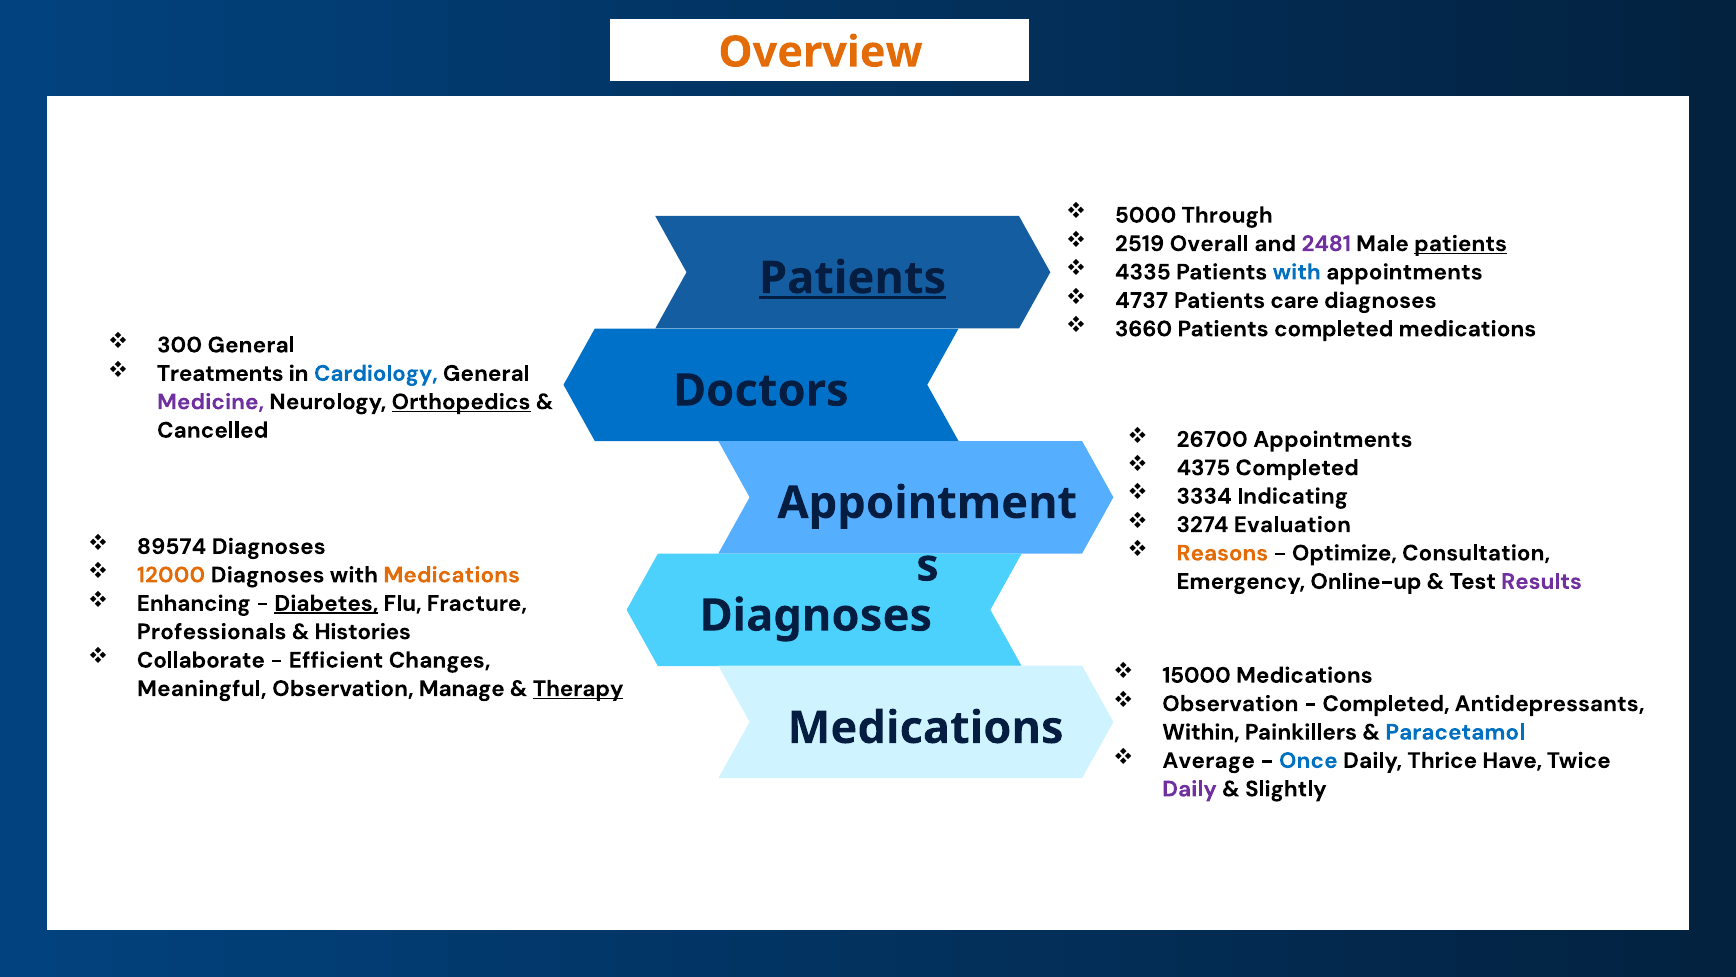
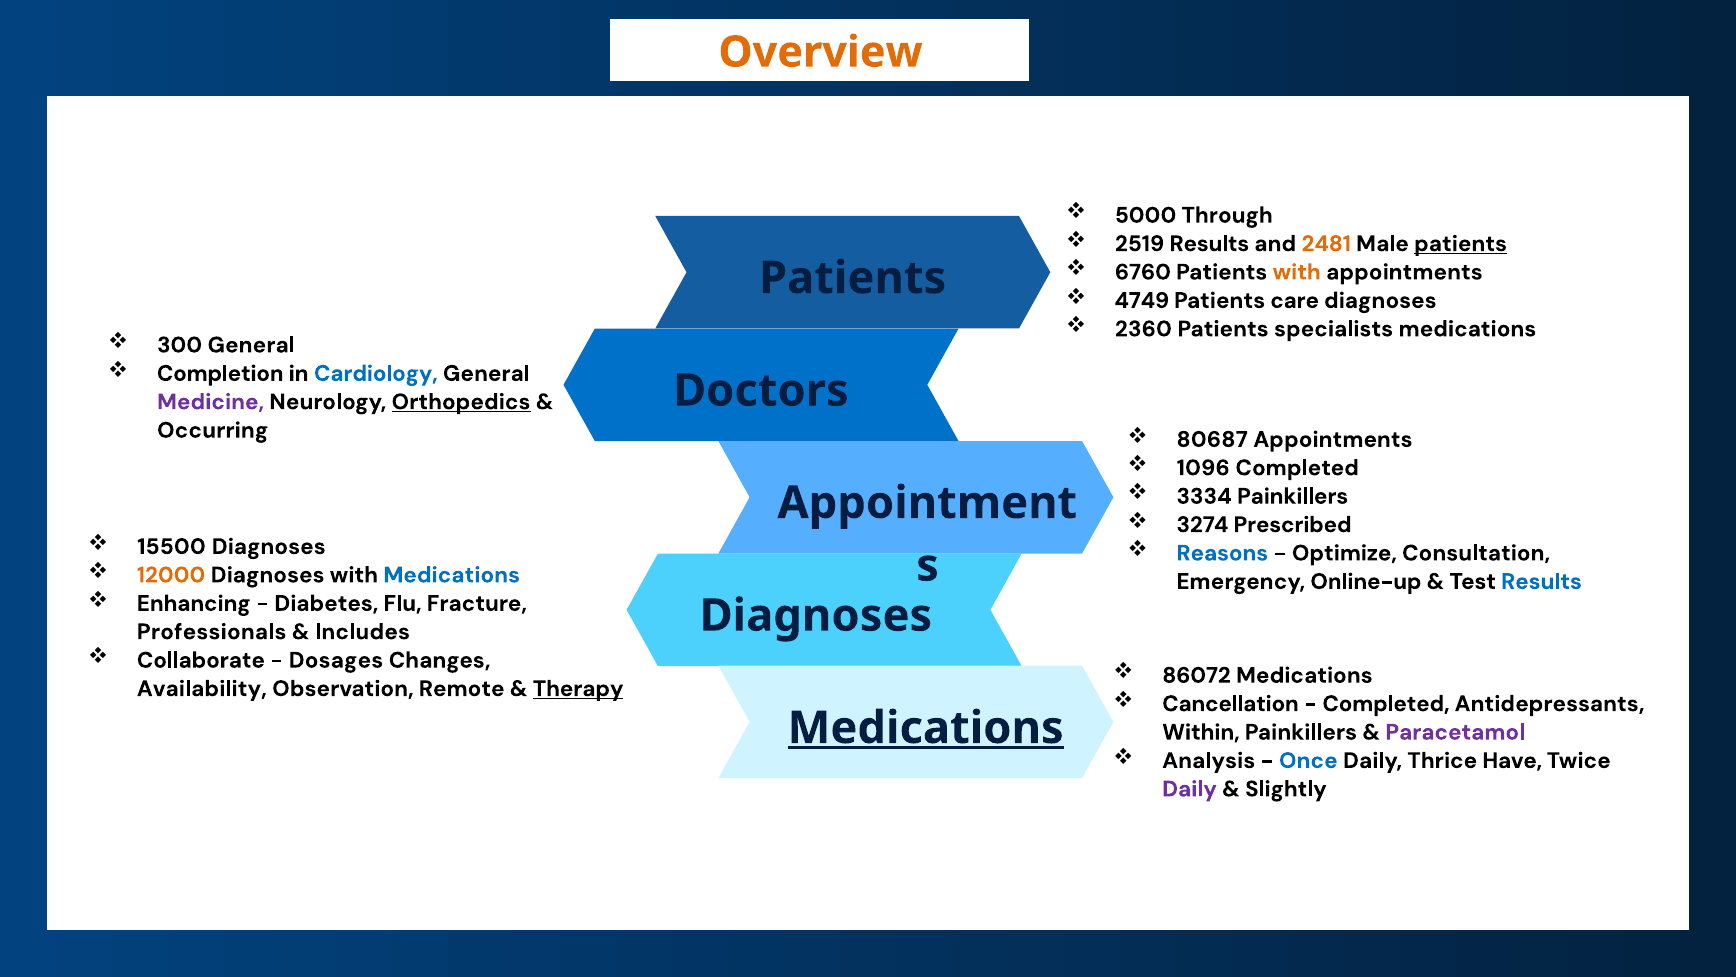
2519 Overall: Overall -> Results (1209, 244)
2481 colour: purple -> orange (1326, 244)
4335: 4335 -> 6760 (1143, 272)
with colour: blue -> orange (1297, 272)
Patients underline: present -> none (853, 278)
4737: 4737 -> 4749 (1142, 300)
3660: 3660 -> 2360 (1143, 329)
Patients completed: completed -> specialists (1334, 329)
Treatments: Treatments -> Completion (220, 373)
Cancelled: Cancelled -> Occurring (213, 430)
26700: 26700 -> 80687 (1212, 439)
4375: 4375 -> 1096 (1203, 468)
3334 Indicating: Indicating -> Painkillers (1293, 496)
Evaluation: Evaluation -> Prescribed (1293, 524)
89574: 89574 -> 15500 (171, 546)
Reasons colour: orange -> blue (1222, 553)
Medications colour: orange -> blue (452, 575)
Results colour: purple -> blue (1542, 581)
Diabetes underline: present -> none (326, 603)
Histories: Histories -> Includes (362, 631)
Efficient: Efficient -> Dosages (336, 660)
15000: 15000 -> 86072 (1196, 675)
Meaningful: Meaningful -> Availability (202, 688)
Manage: Manage -> Remote (462, 688)
Observation: Observation -> Cancellation (1231, 703)
Medications underline: none -> present (926, 728)
Paracetamol colour: blue -> purple (1455, 732)
Average: Average -> Analysis (1209, 760)
